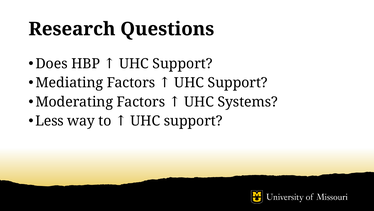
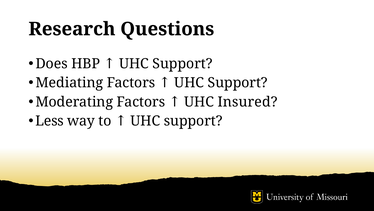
Systems: Systems -> Insured (248, 102)
